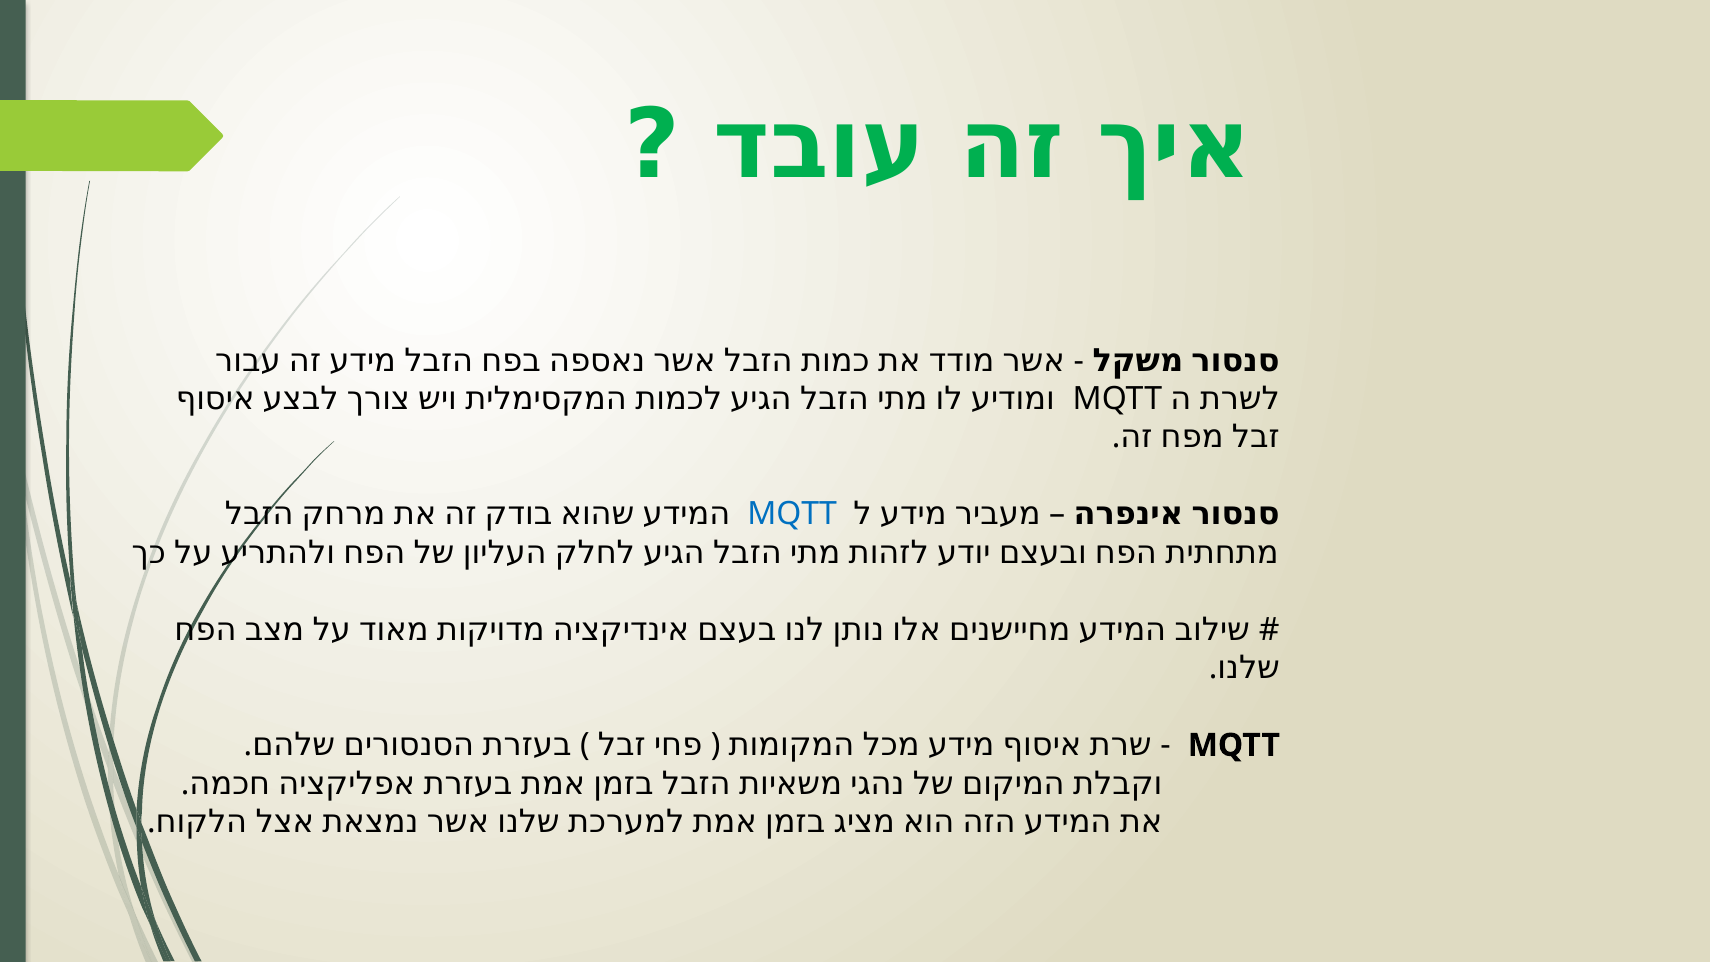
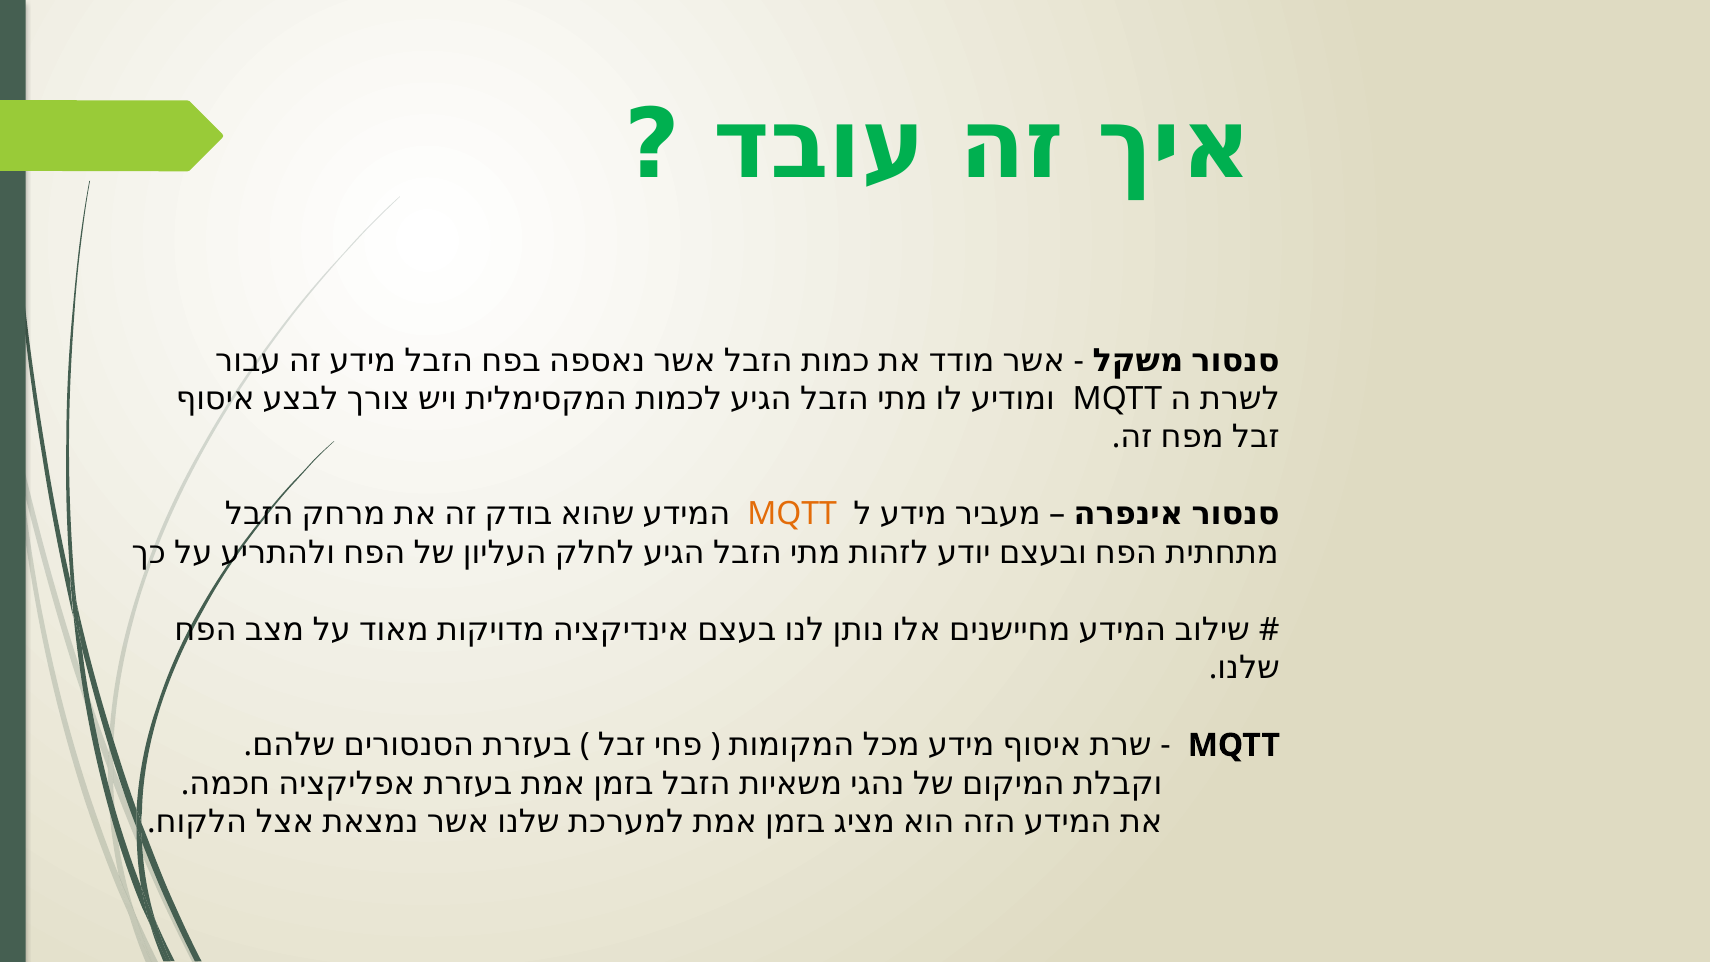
MQTT colour: blue -> orange (792, 514)
